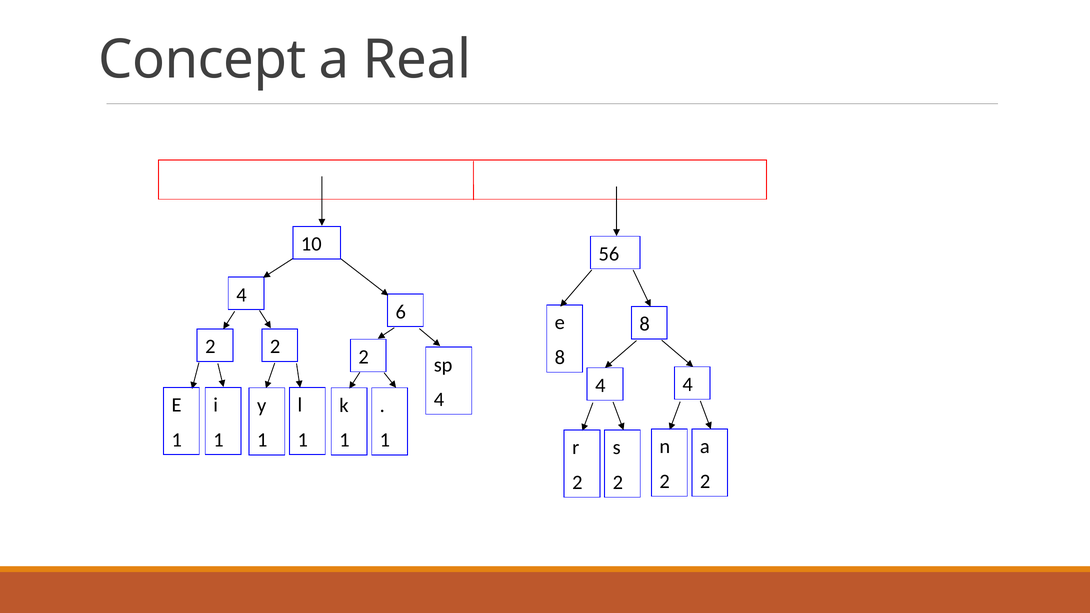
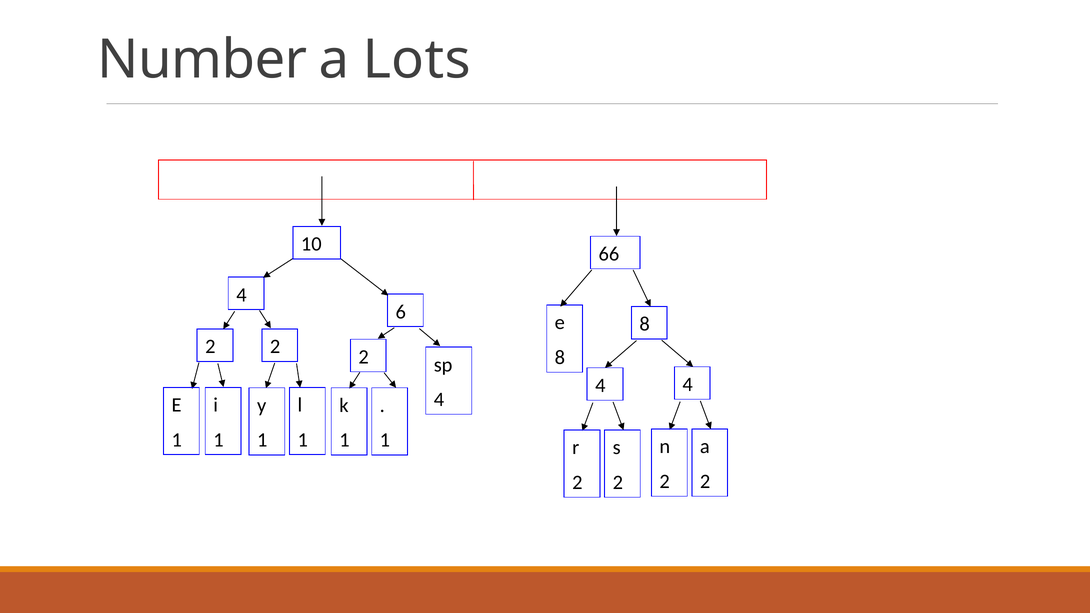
Concept: Concept -> Number (202, 60)
Real: Real -> Lots (417, 60)
56: 56 -> 66 (609, 254)
